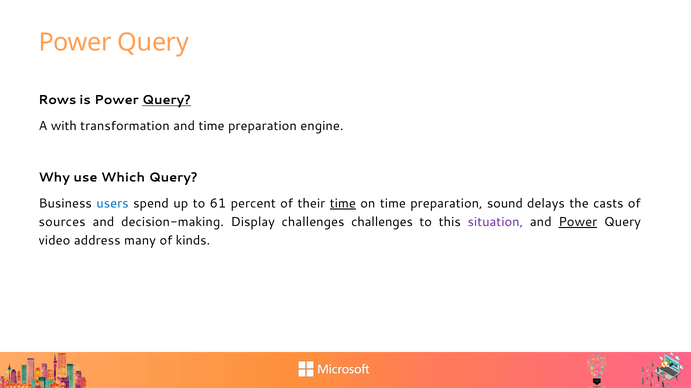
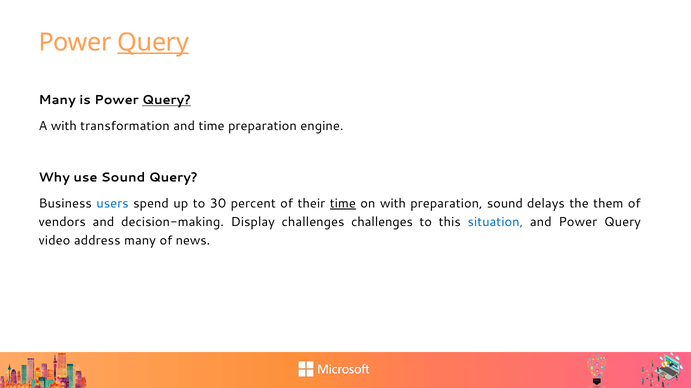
Query underline: none -> present (153, 42)
Rows: Rows -> Many (57, 100)
use Which: Which -> Sound (123, 178)
61: 61 -> 30 (218, 204)
on time: time -> with (393, 204)
casts: casts -> them (608, 204)
sources: sources -> vendors (62, 222)
situation colour: purple -> blue (495, 222)
Power underline: present -> none (578, 222)
kinds: kinds -> news (193, 241)
